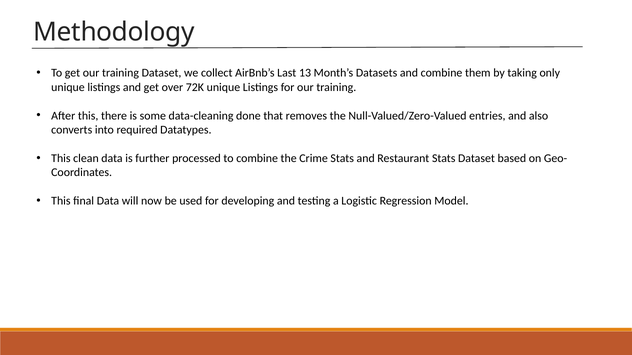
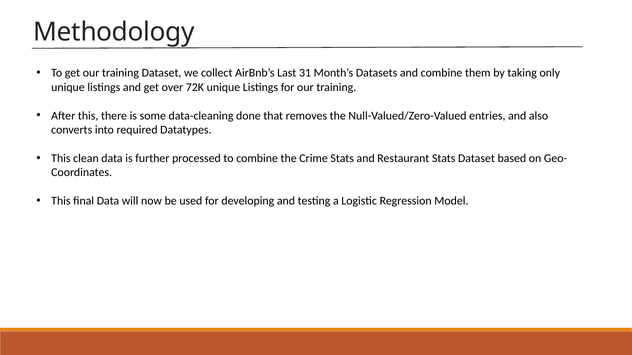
13: 13 -> 31 (305, 73)
